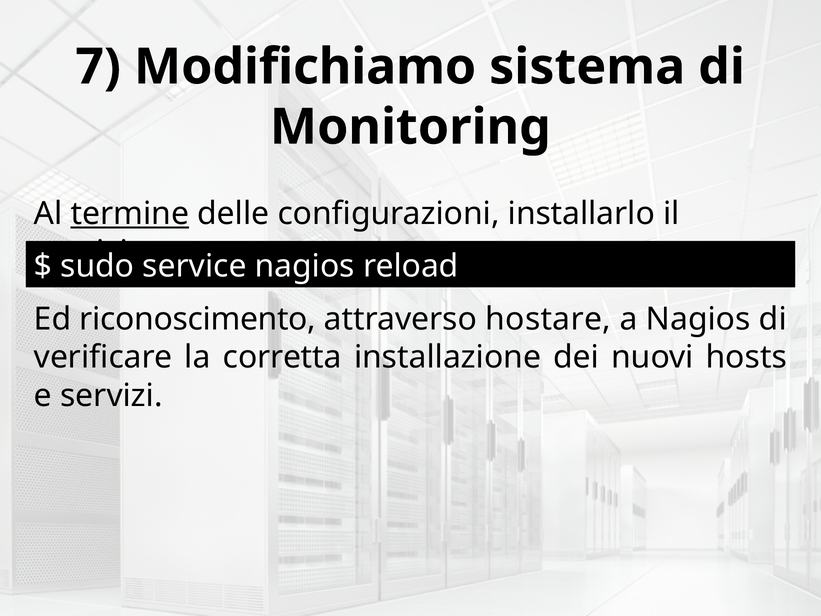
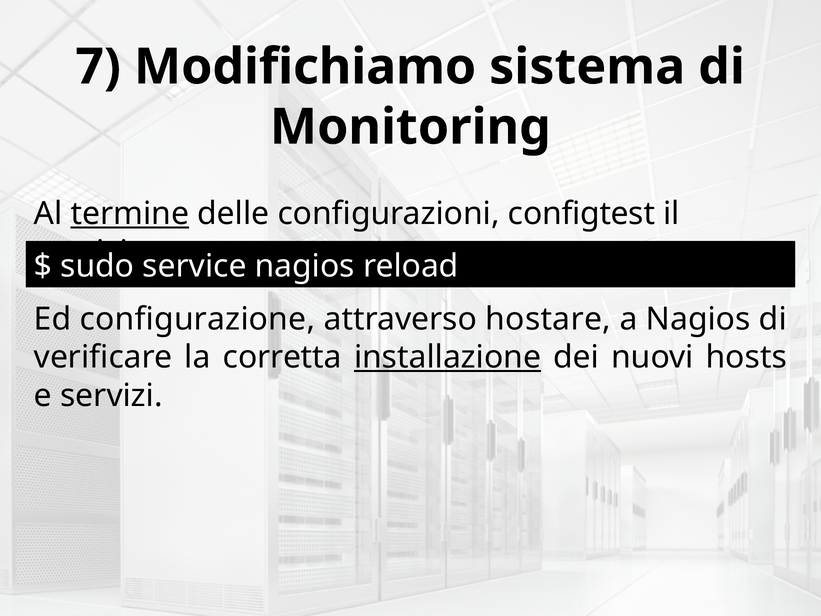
installarlo: installarlo -> configtest (582, 214)
riconoscimento: riconoscimento -> configurazione (197, 319)
installazione underline: none -> present (448, 357)
